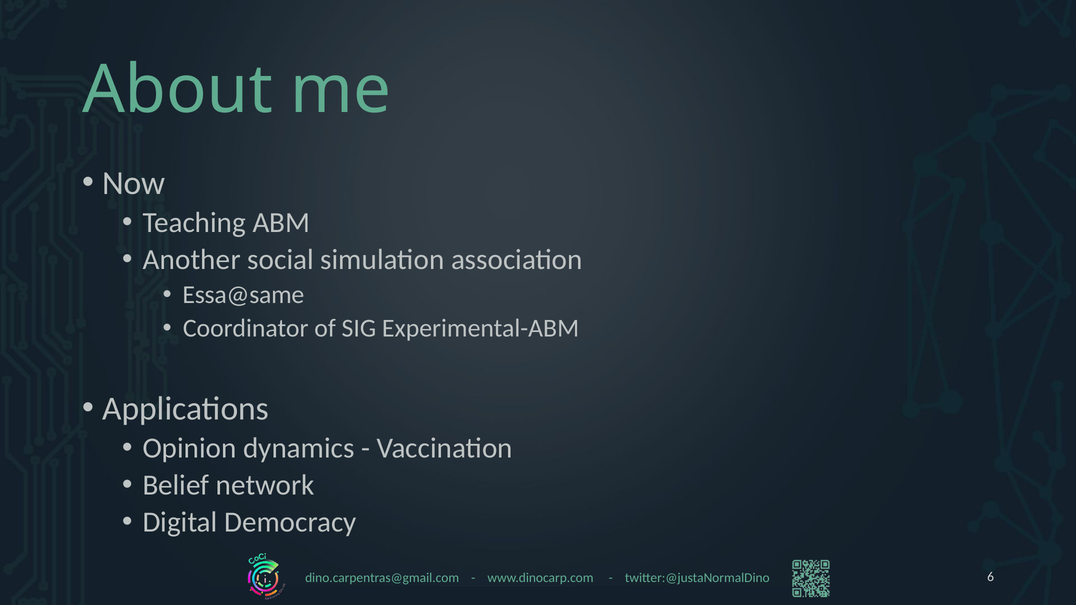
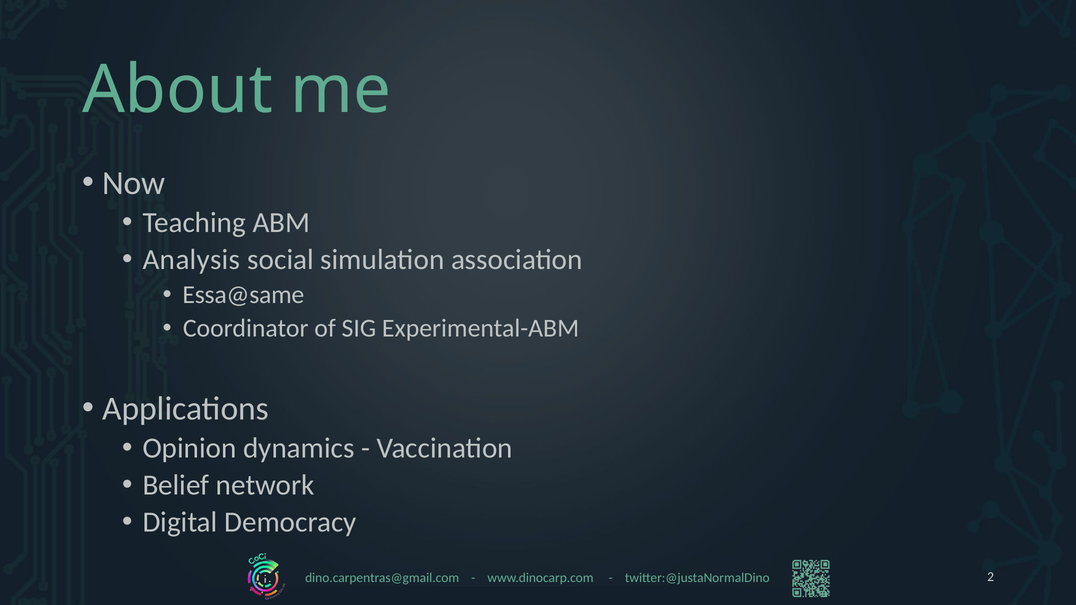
Another: Another -> Analysis (192, 260)
6: 6 -> 2 (991, 577)
